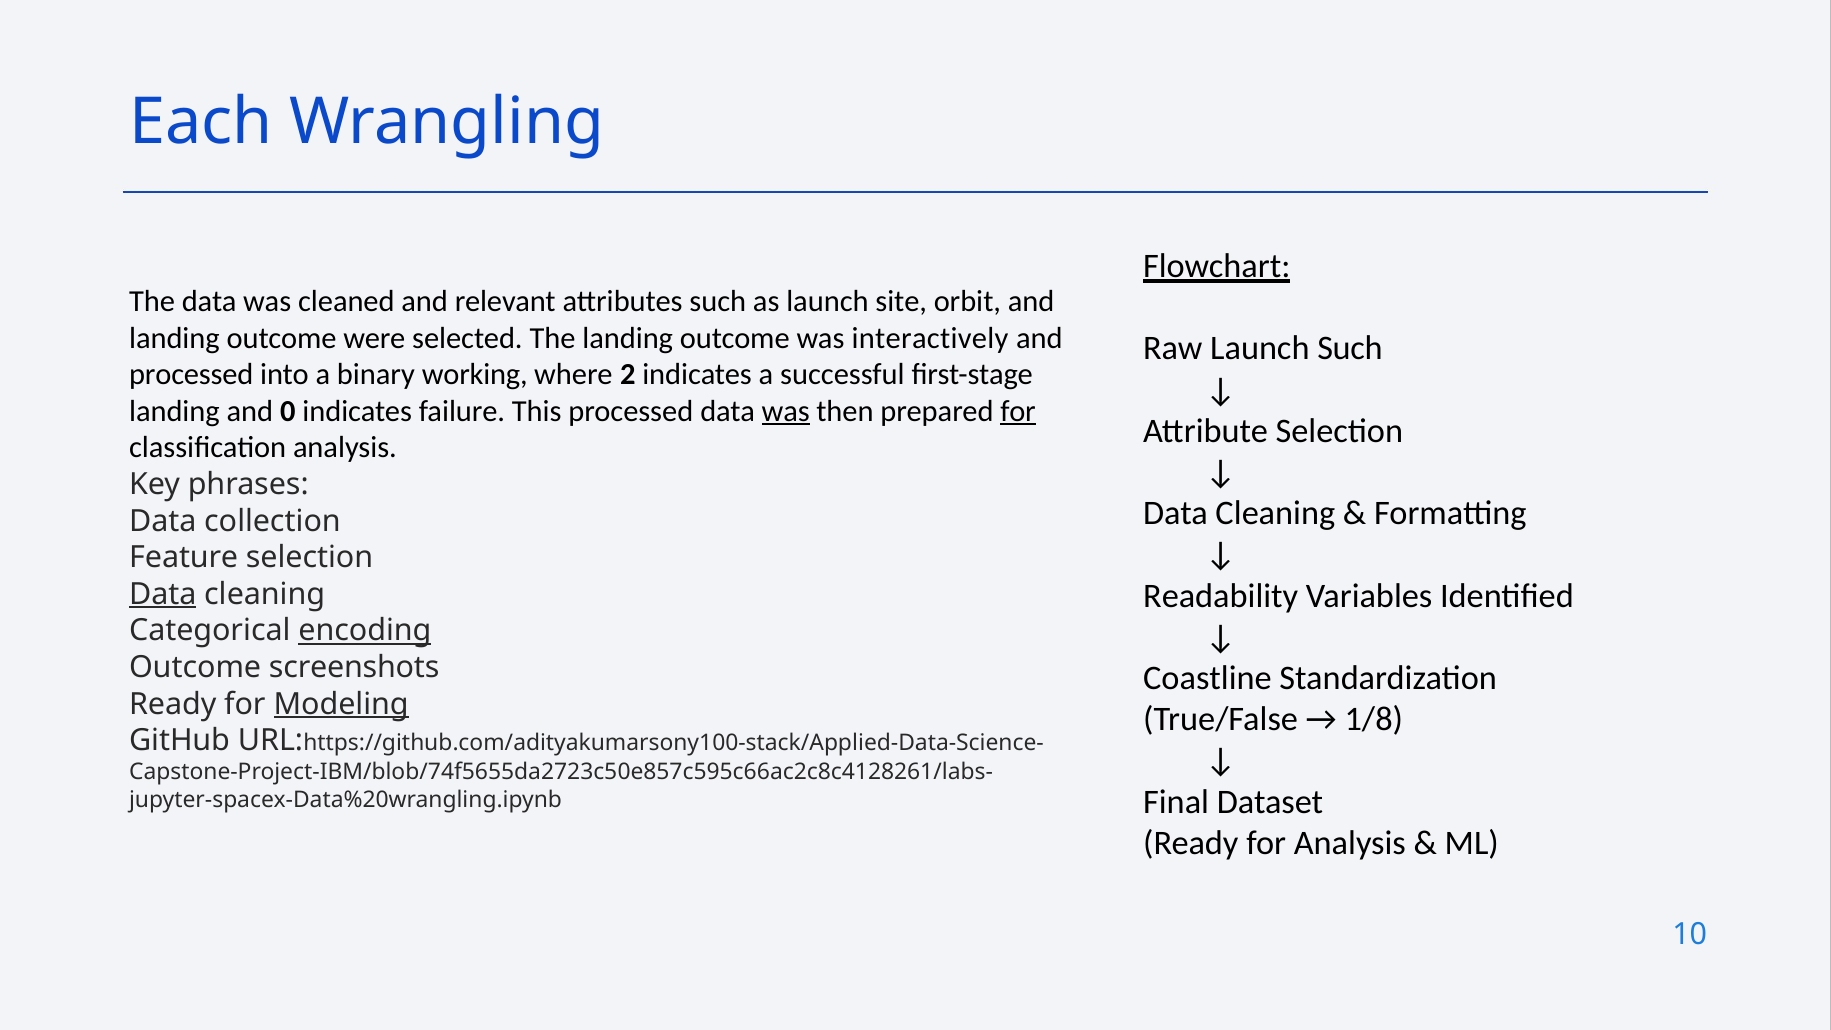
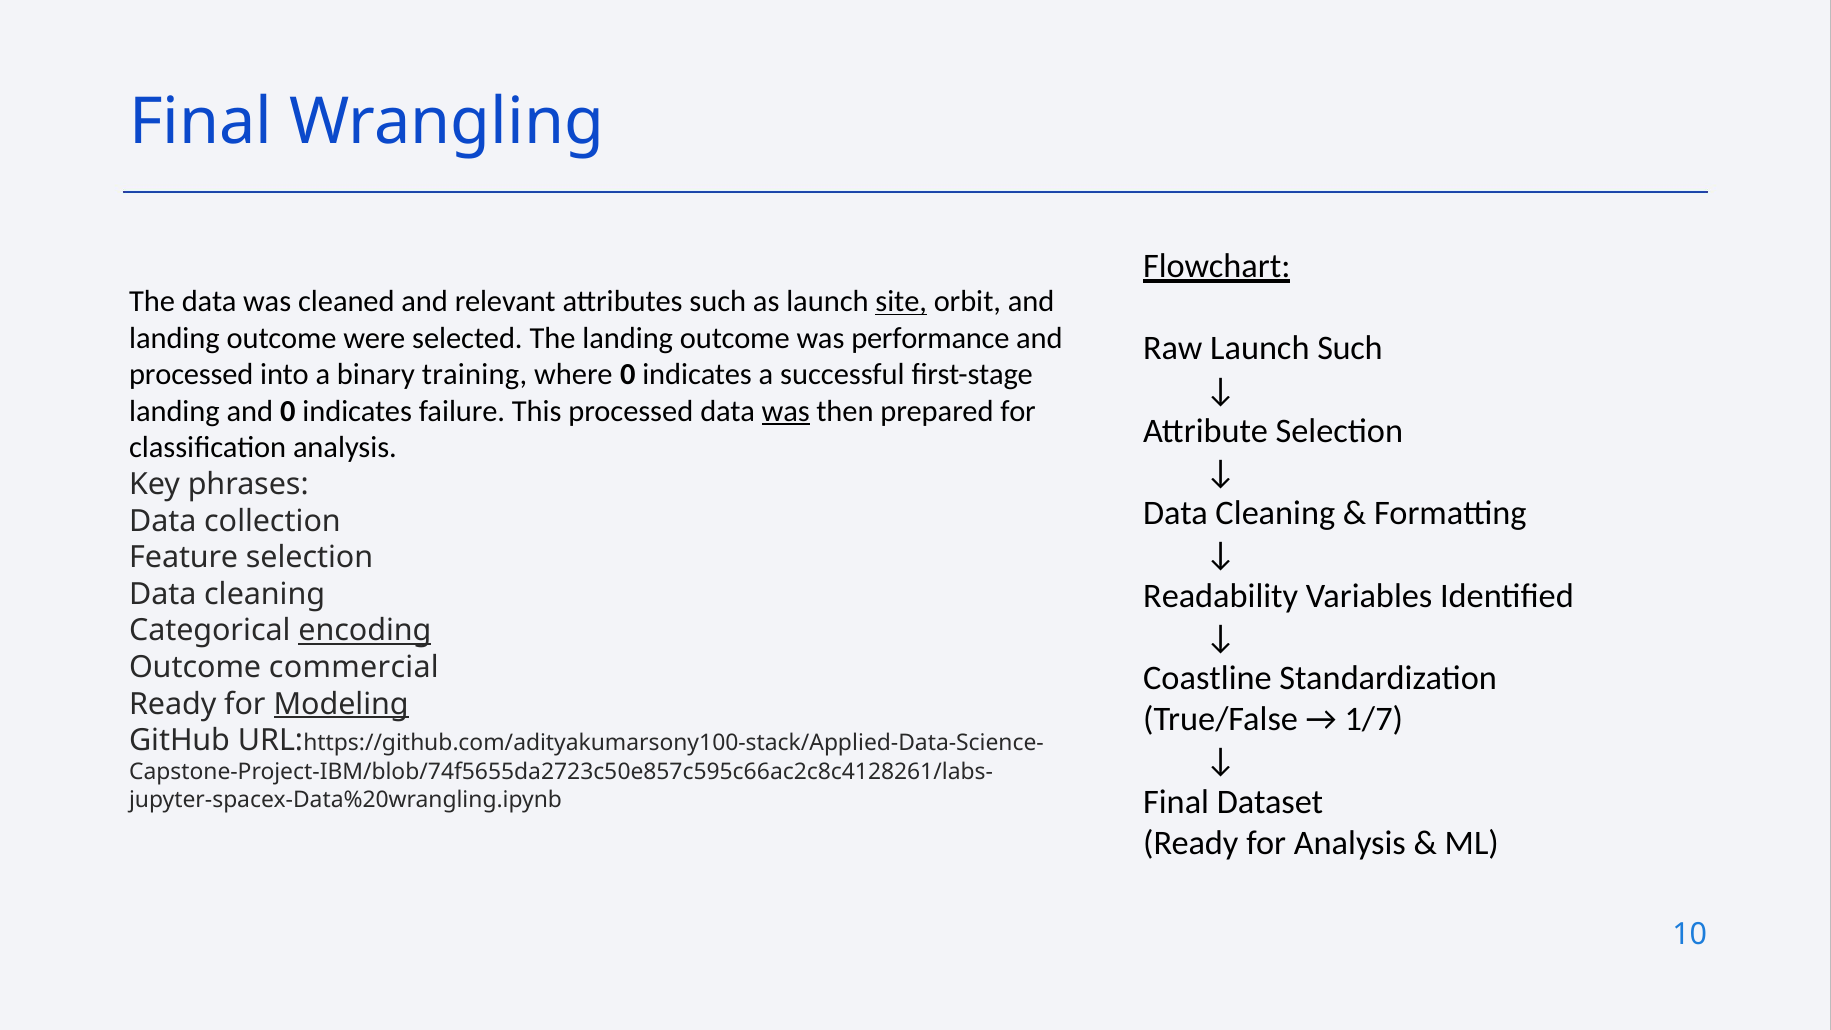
Each: Each -> Final (201, 122)
site underline: none -> present (901, 301)
interactively: interactively -> performance (930, 338)
working: working -> training (474, 375)
where 2: 2 -> 0 (628, 375)
for underline: present -> none (1018, 411)
Data underline: present -> none (163, 594)
screenshots: screenshots -> commercial (354, 667)
1/8: 1/8 -> 1/7 (1374, 719)
